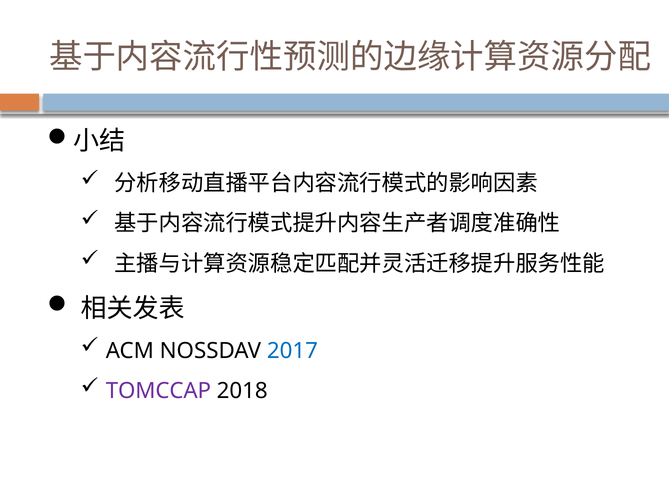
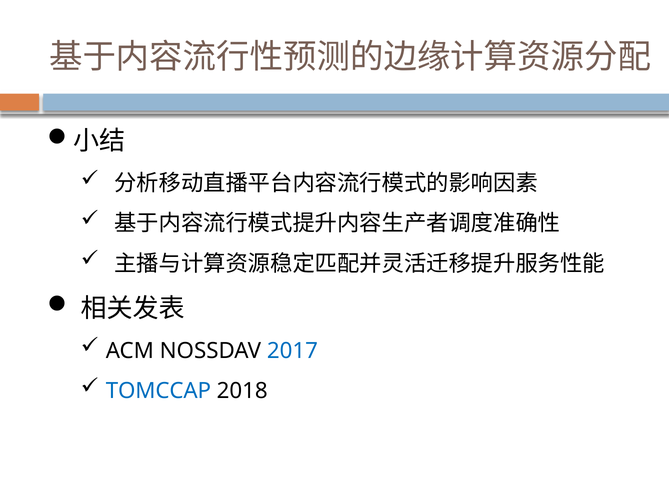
TOMCCAP colour: purple -> blue (158, 391)
